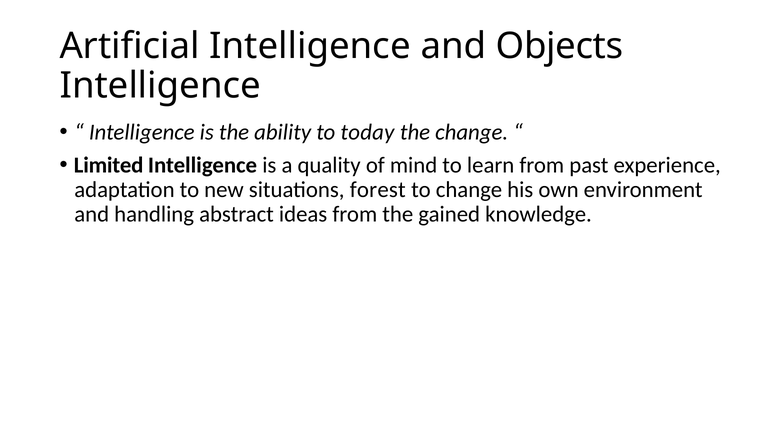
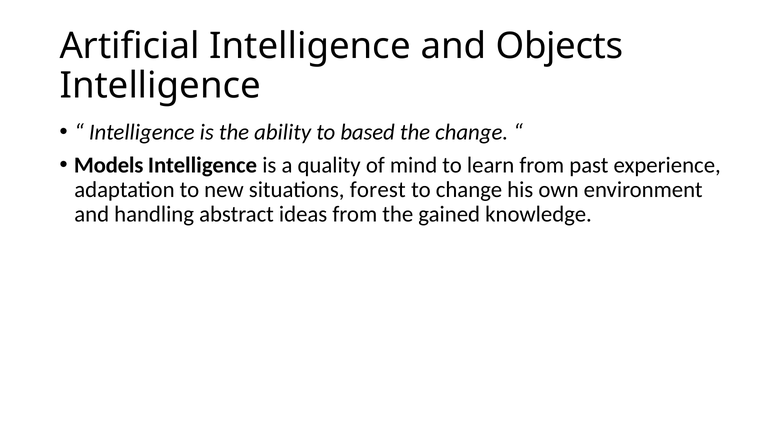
today: today -> based (368, 132)
Limited: Limited -> Models (109, 165)
